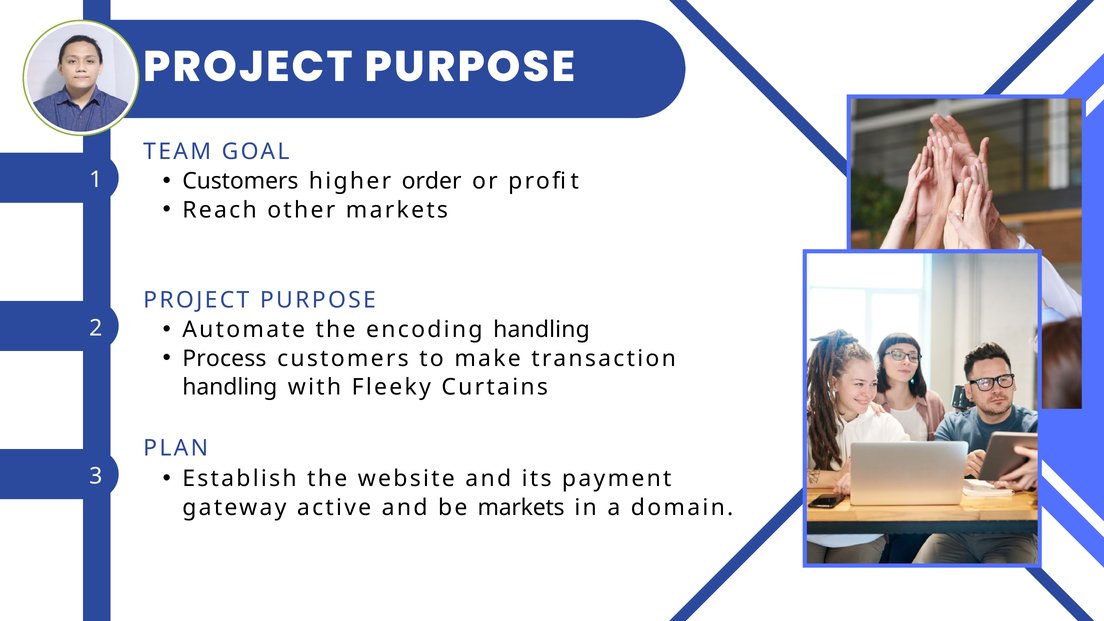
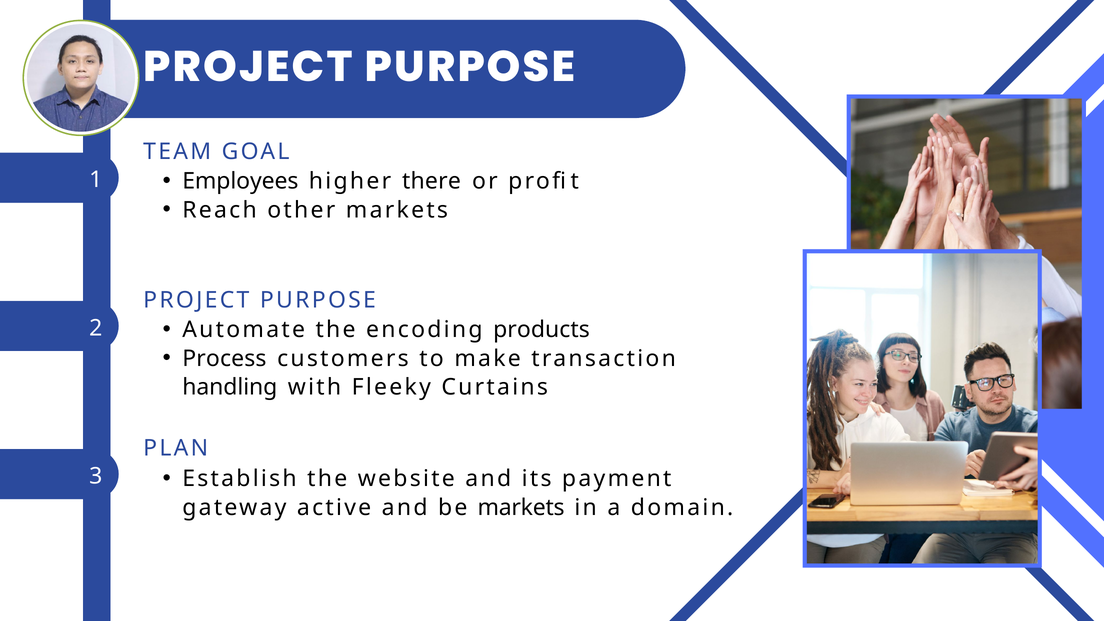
Customers: Customers -> Employees (240, 181)
order: order -> there (431, 181)
encoding handling: handling -> products (542, 330)
